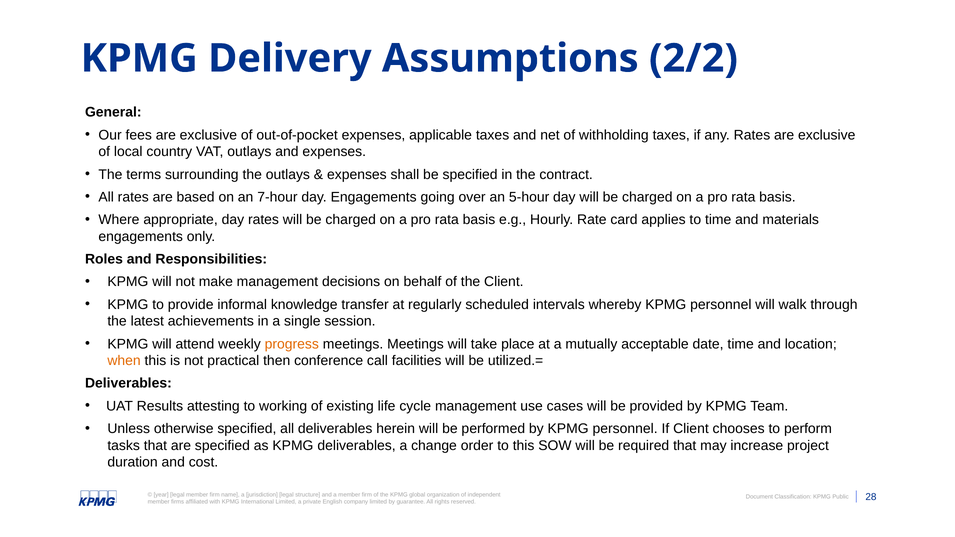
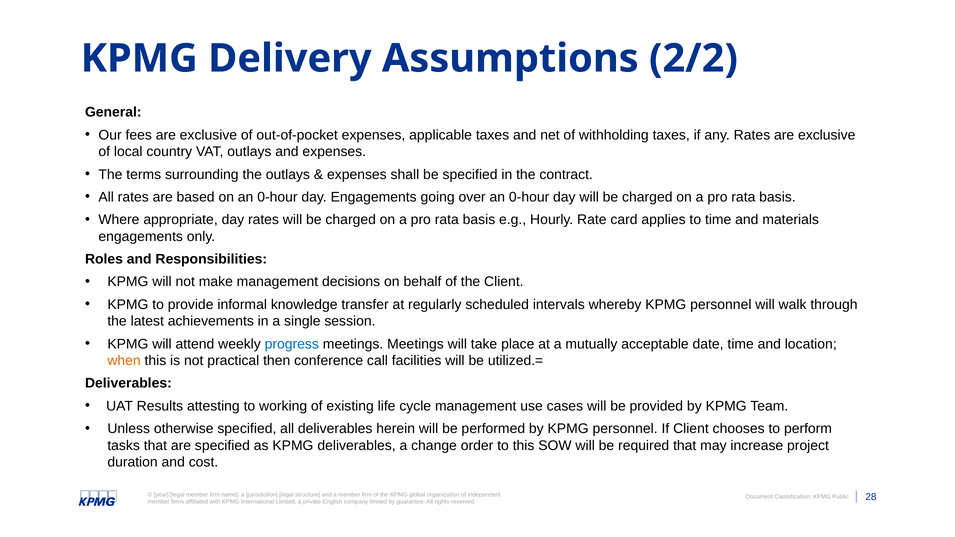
on an 7-hour: 7-hour -> 0-hour (277, 197)
over an 5-hour: 5-hour -> 0-hour (529, 197)
progress colour: orange -> blue (292, 344)
